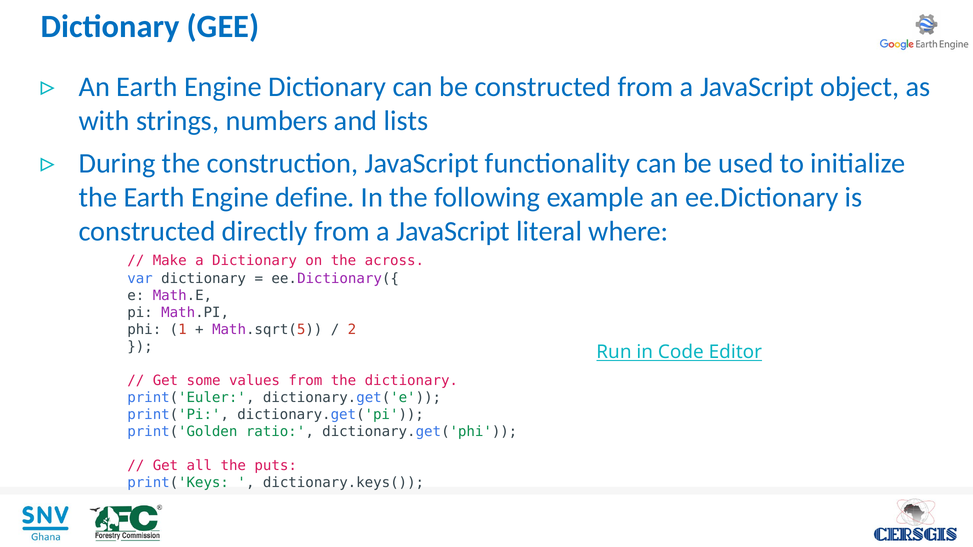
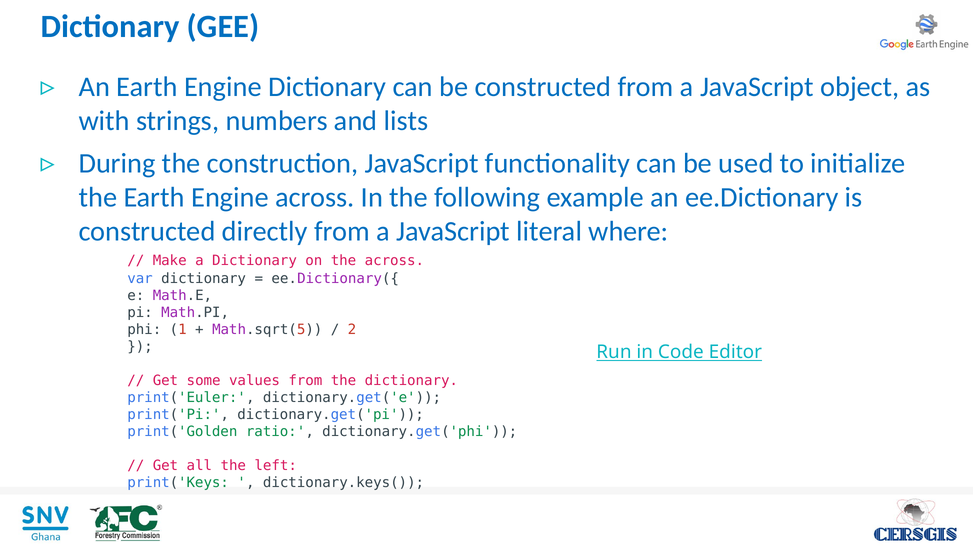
Engine define: define -> across (315, 197)
puts: puts -> left (276, 466)
